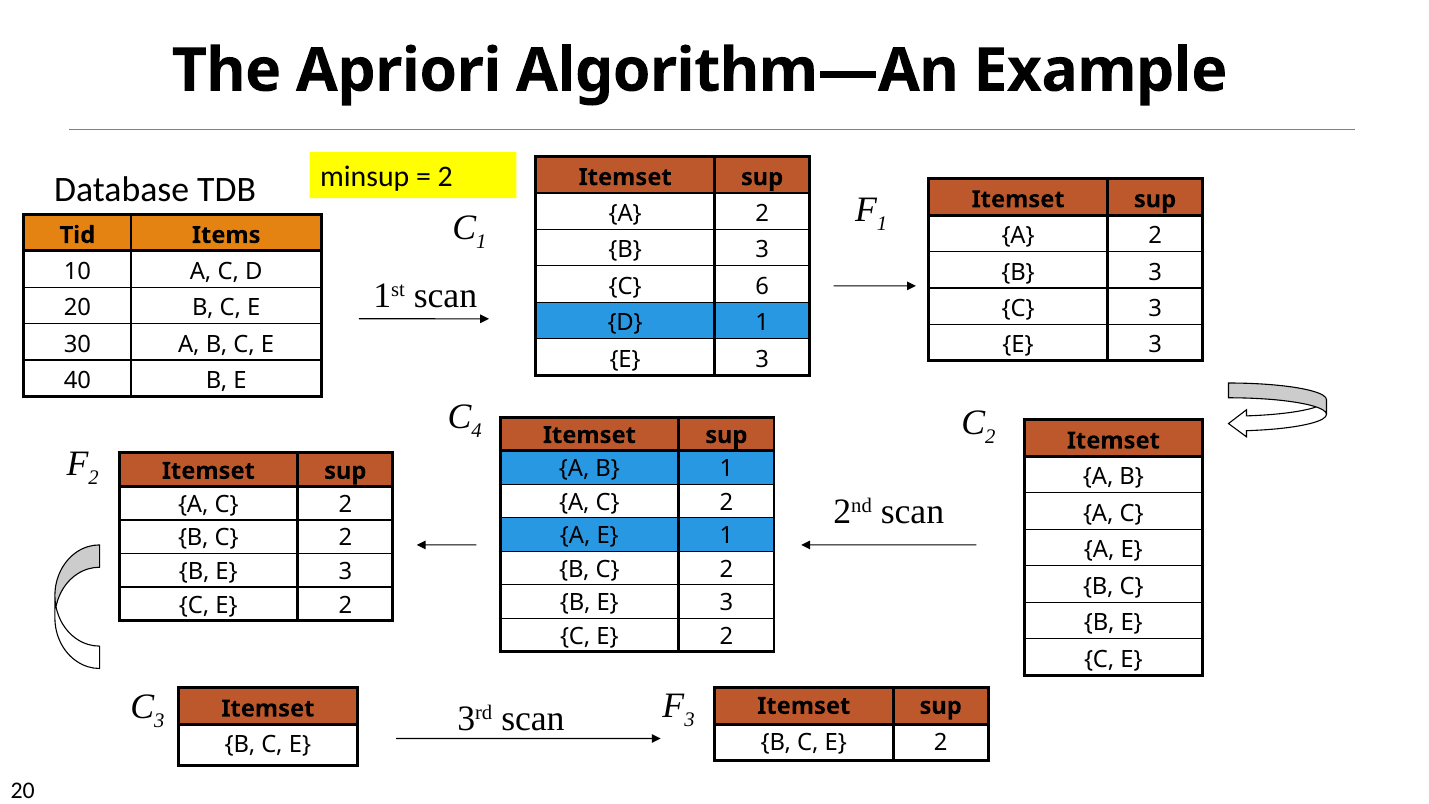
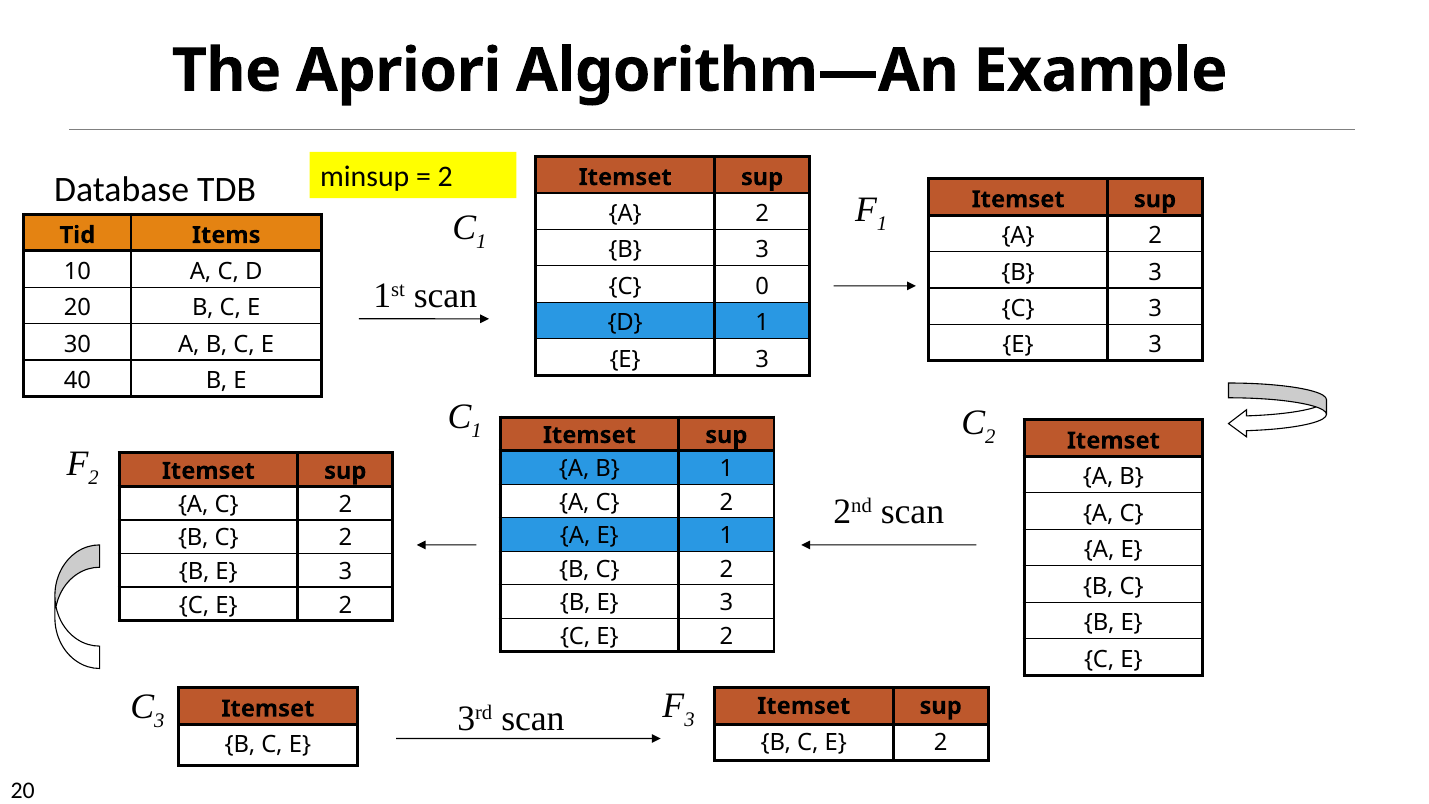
6: 6 -> 0 (762, 286)
4: 4 -> 1 (477, 431)
